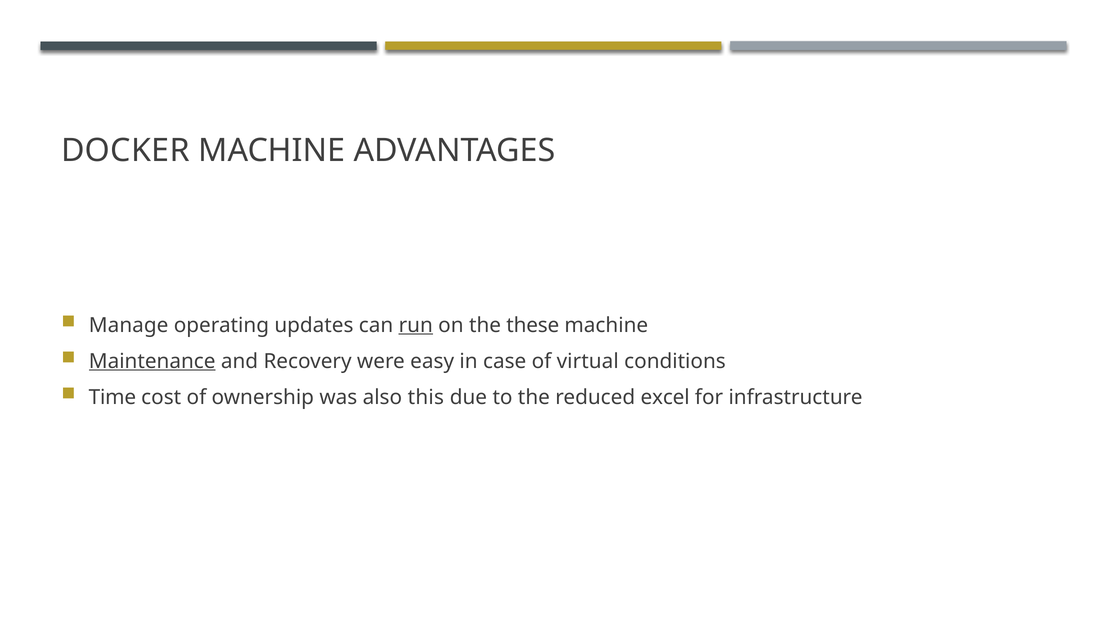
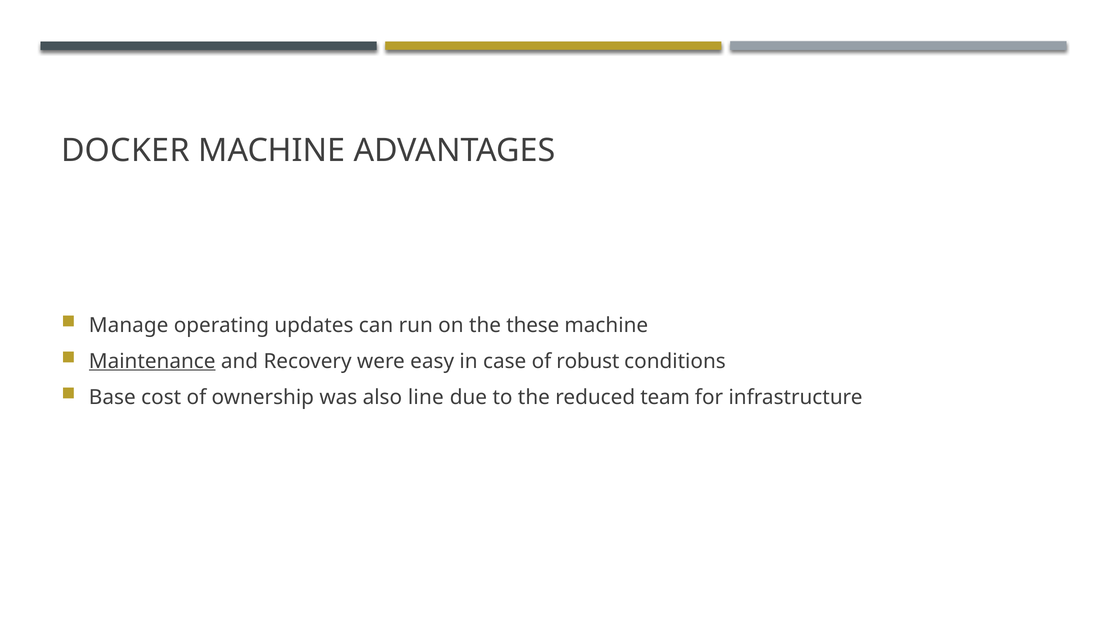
run underline: present -> none (416, 325)
virtual: virtual -> robust (588, 361)
Time: Time -> Base (112, 397)
this: this -> line (426, 397)
excel: excel -> team (665, 397)
